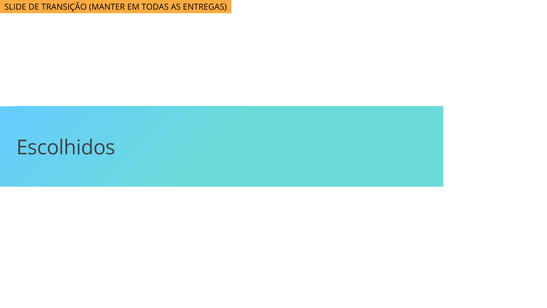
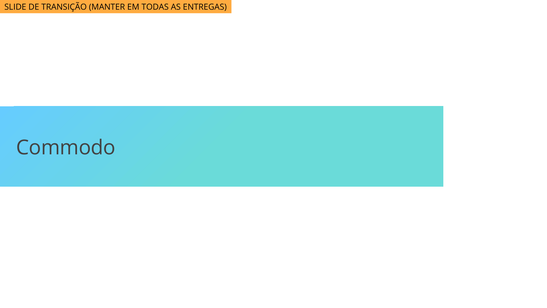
Escolhidos: Escolhidos -> Commodo (66, 147)
